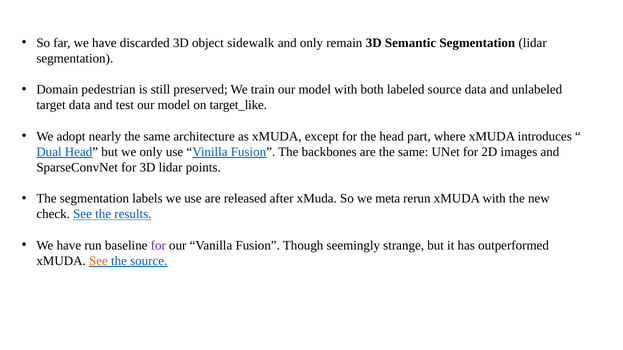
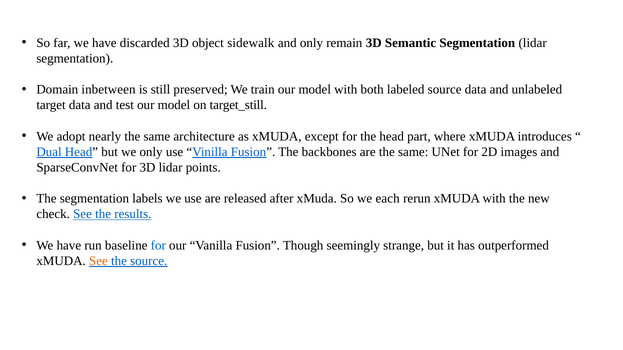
pedestrian: pedestrian -> inbetween (108, 90)
target_like: target_like -> target_still (238, 105)
meta: meta -> each (388, 199)
for colour: purple -> blue (158, 246)
